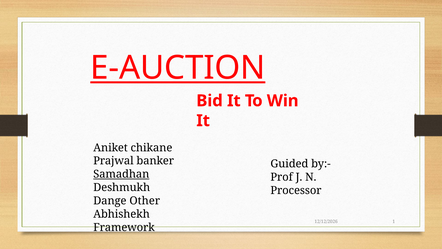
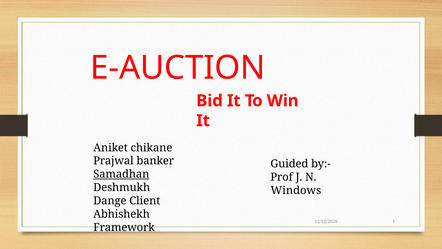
E-AUCTION underline: present -> none (178, 68)
Processor: Processor -> Windows (296, 190)
Other: Other -> Client (145, 201)
